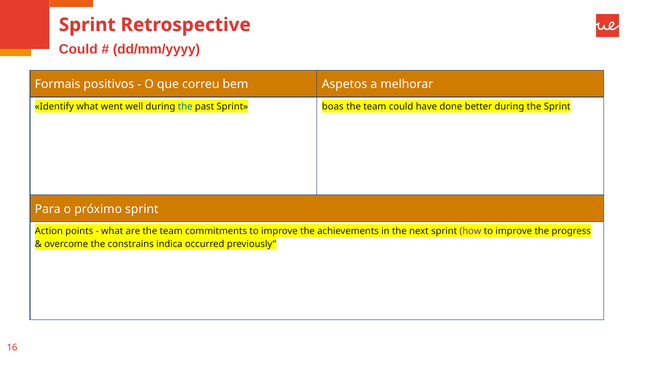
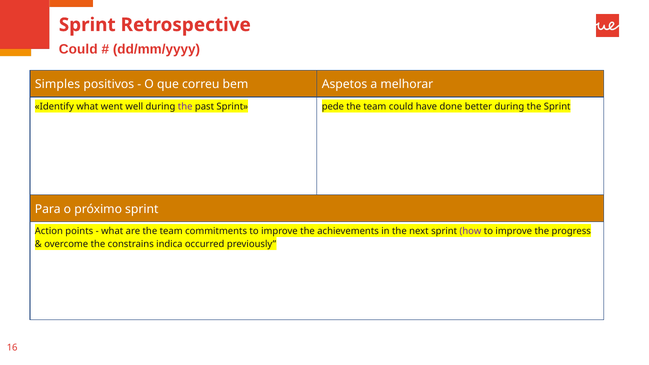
Formais: Formais -> Simples (58, 84)
the colour: blue -> purple (185, 106)
boas: boas -> pede (333, 106)
